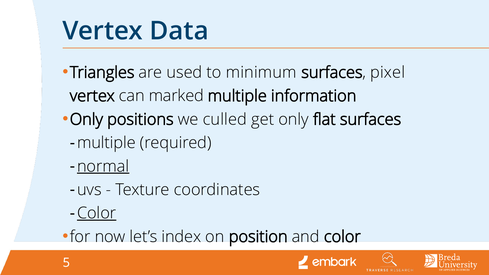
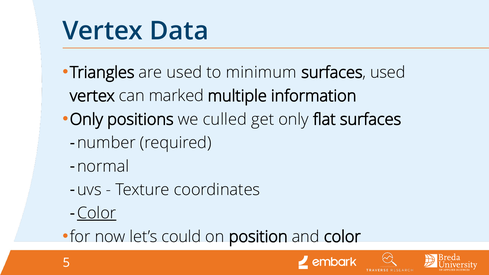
surfaces pixel: pixel -> used (388, 72)
multiple: multiple -> number (106, 143)
normal underline: present -> none (103, 166)
index: index -> could (181, 237)
